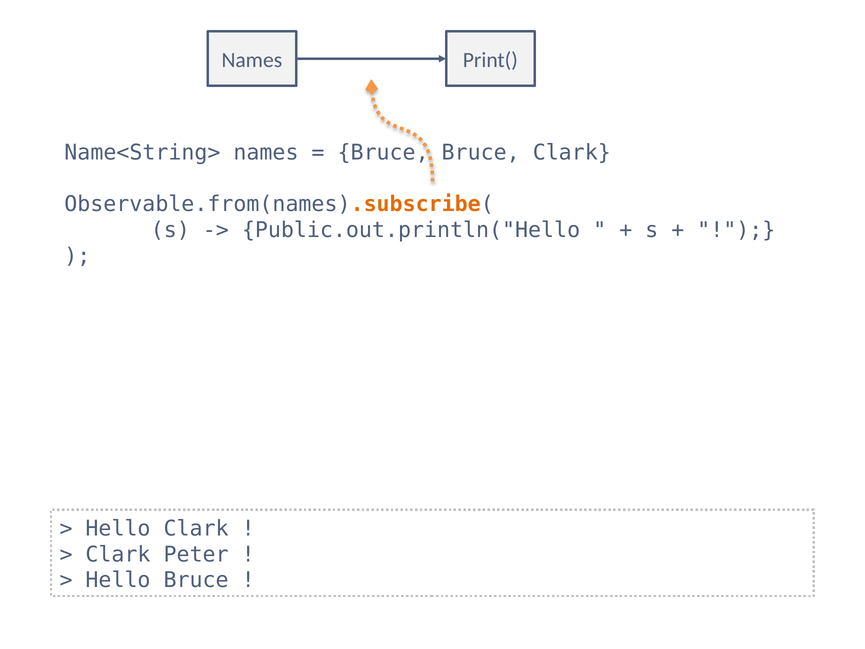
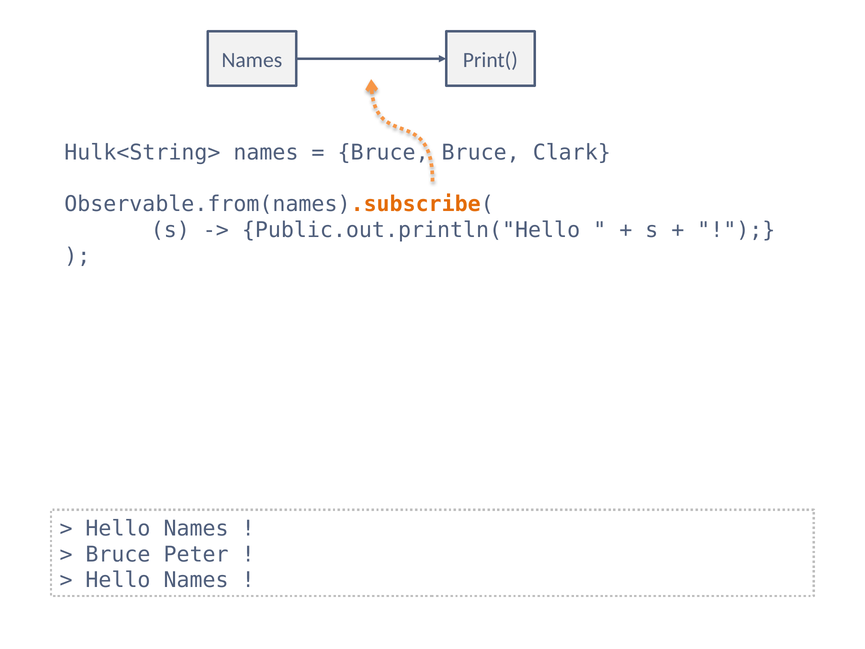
Name<String>: Name<String> -> Hulk<String> (142, 152)
Clark: Clark -> Names (196, 528)
Clark: Clark -> Bruce (118, 554)
Bruce: Bruce -> Names (196, 580)
